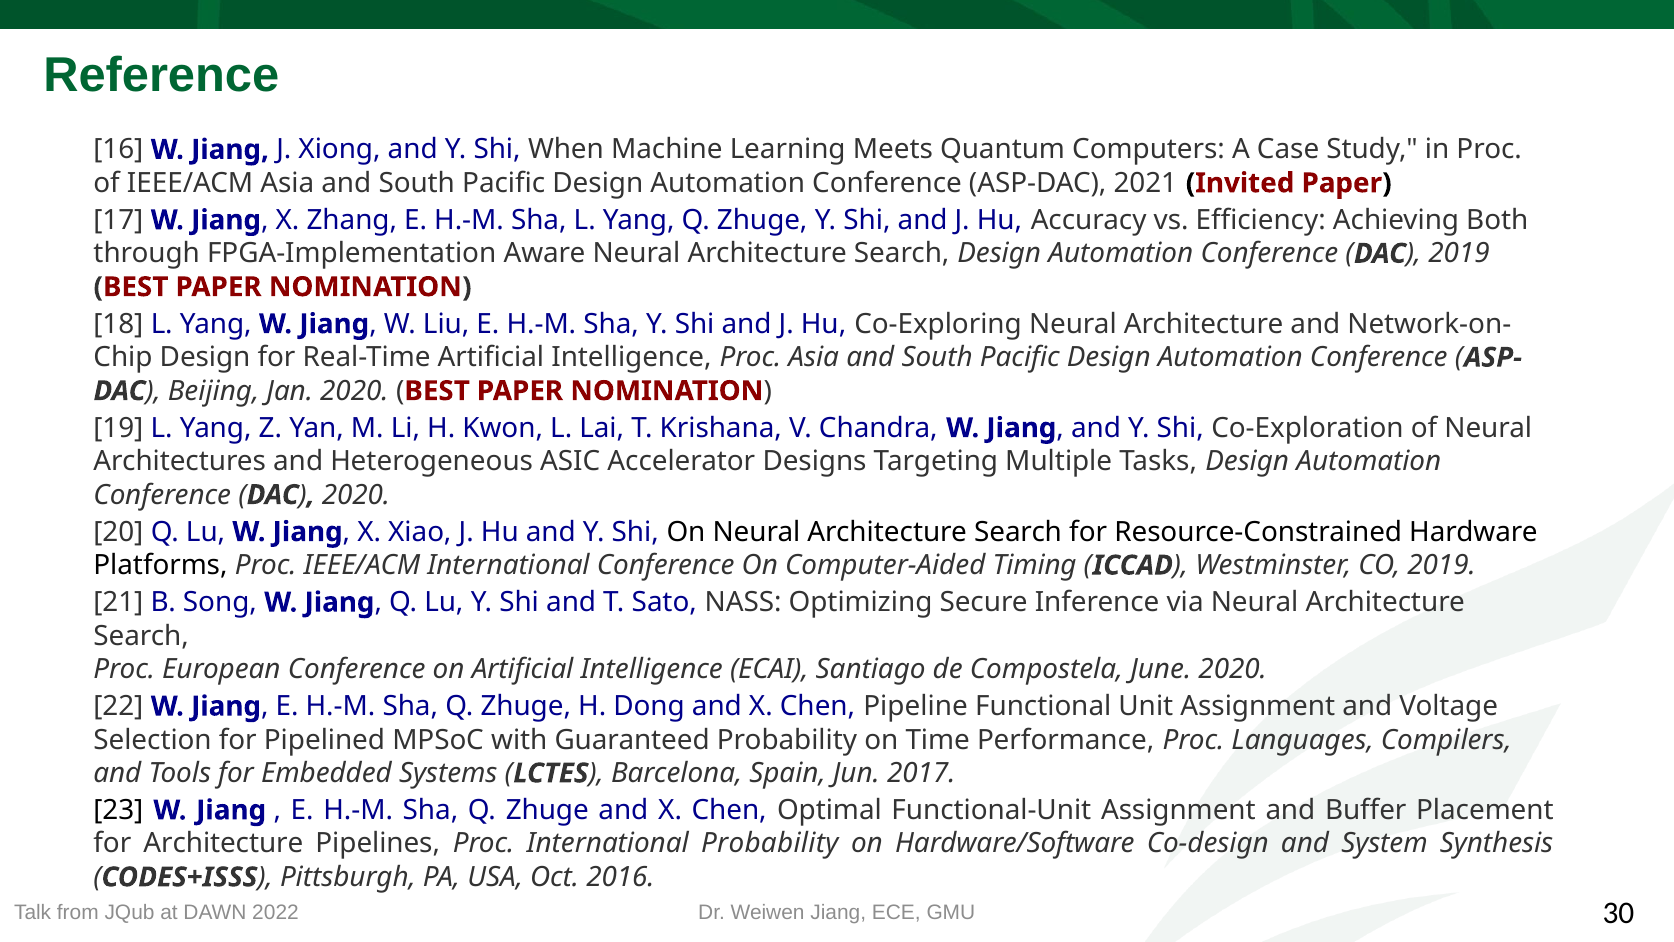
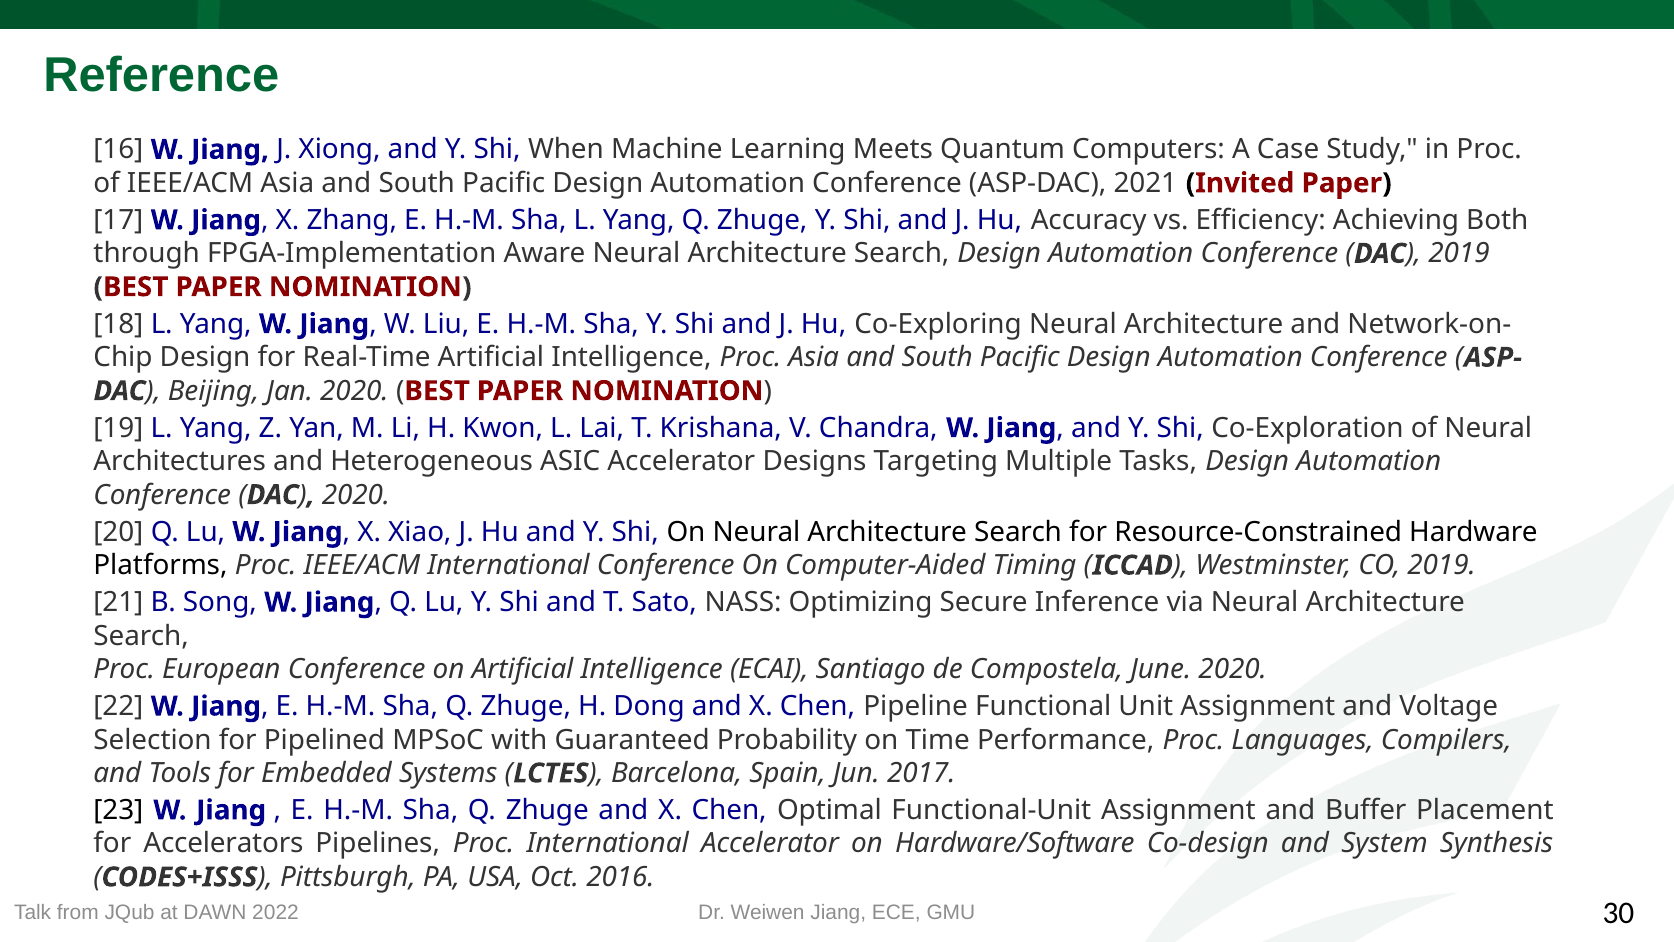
for Architecture: Architecture -> Accelerators (223, 843)
International Probability: Probability -> Accelerator (770, 843)
